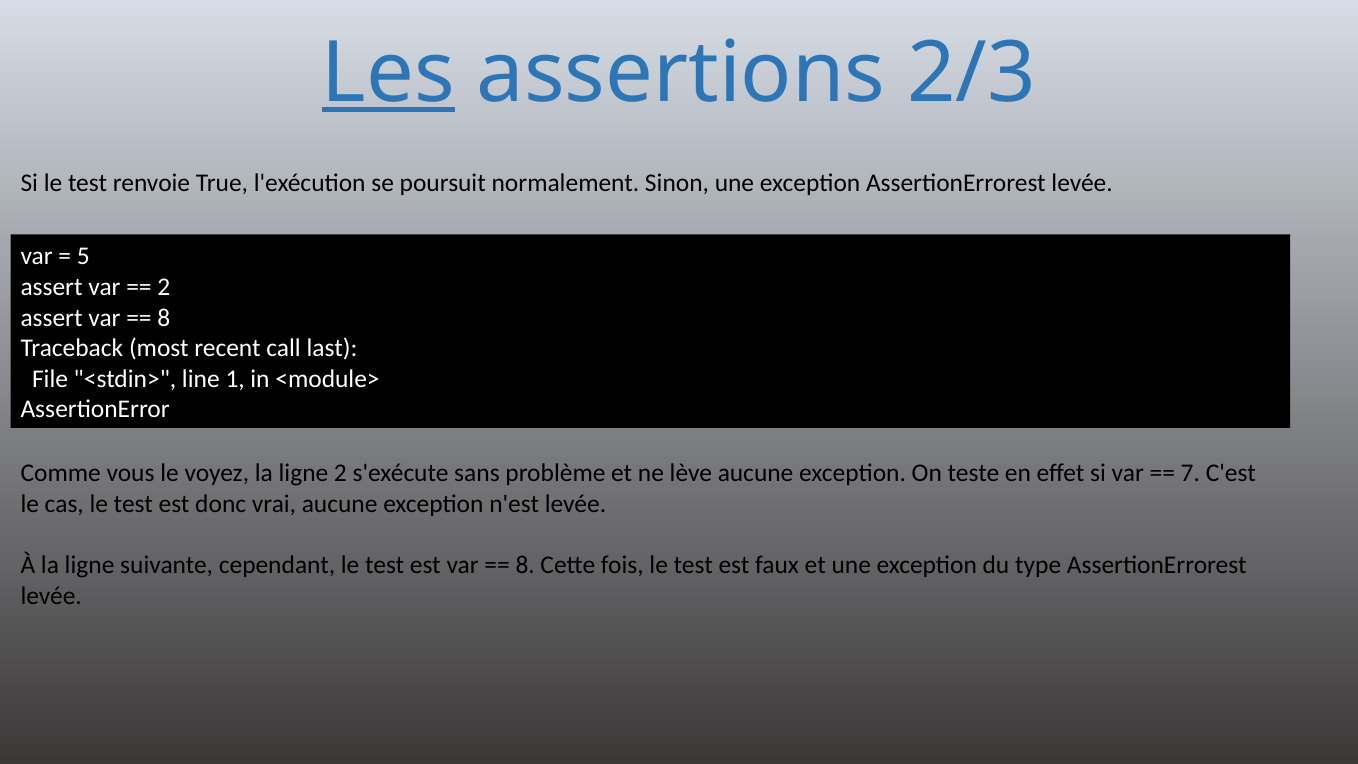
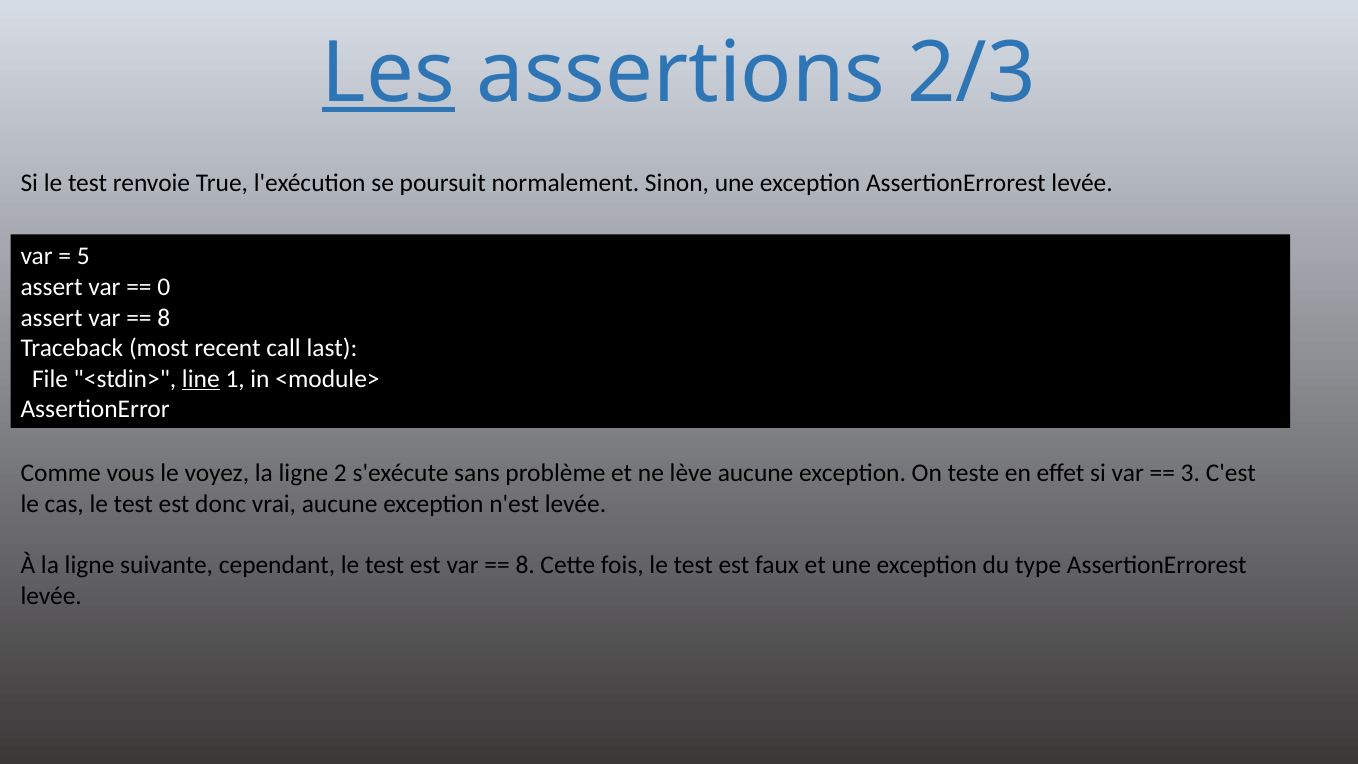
2: 2 -> 0 (164, 287)
line underline: none -> present (201, 379)
7: 7 -> 3 (1190, 473)
